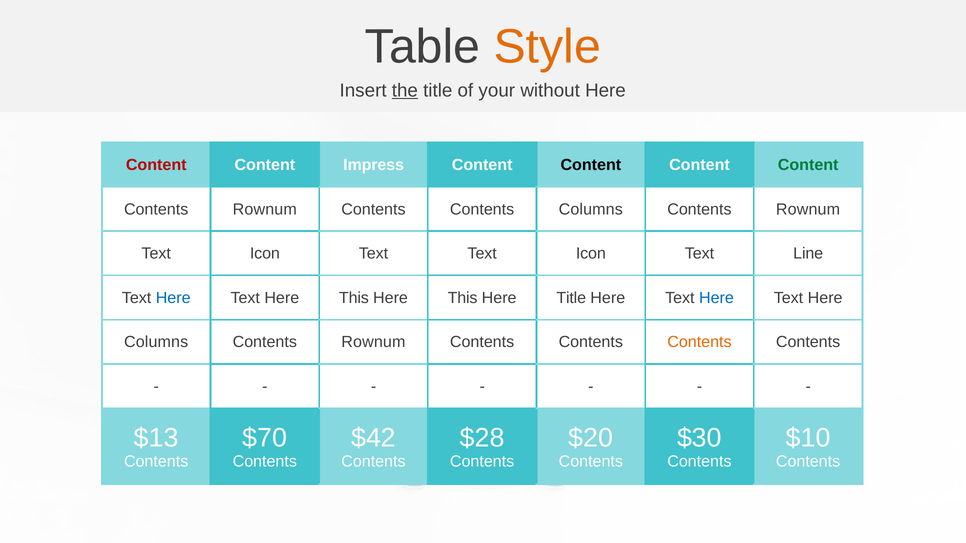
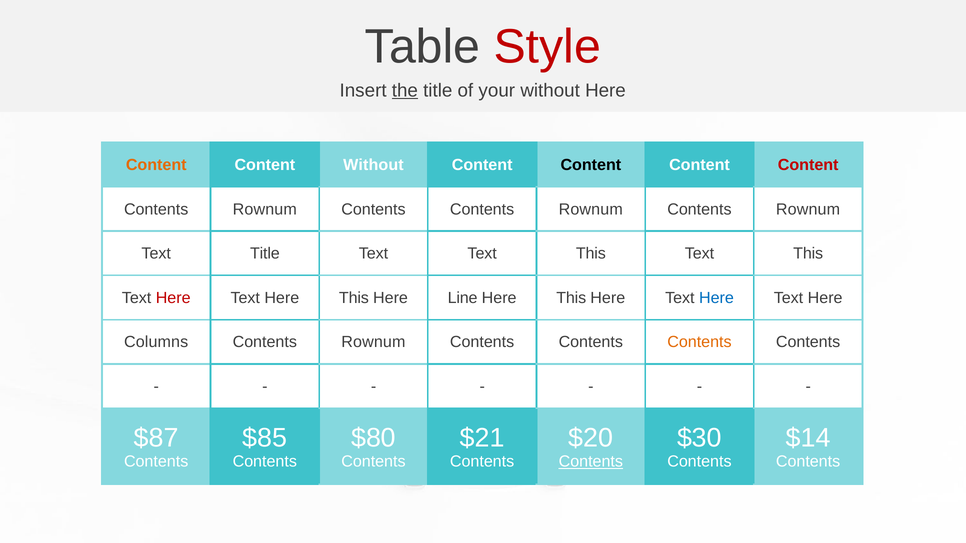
Style colour: orange -> red (547, 47)
Content colour: red -> orange (156, 165)
Content Impress: Impress -> Without (373, 165)
Content colour: green -> red (808, 165)
Contents Contents Columns: Columns -> Rownum (591, 209)
Icon: Icon -> Title (265, 254)
Text Text Icon: Icon -> This (591, 254)
Line: Line -> This (808, 254)
Here colour: blue -> red (173, 298)
This: This -> Line (463, 298)
Title: Title -> This (571, 298)
$13: $13 -> $87 (156, 438)
$70: $70 -> $85 (265, 438)
$42: $42 -> $80 (374, 438)
$28: $28 -> $21 (482, 438)
$10: $10 -> $14 (808, 438)
Contents underline: none -> present (591, 462)
